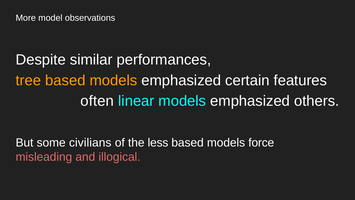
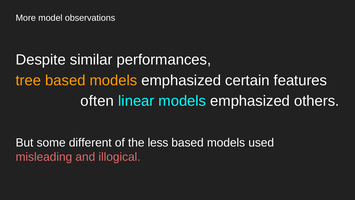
civilians: civilians -> different (90, 143)
force: force -> used (261, 143)
